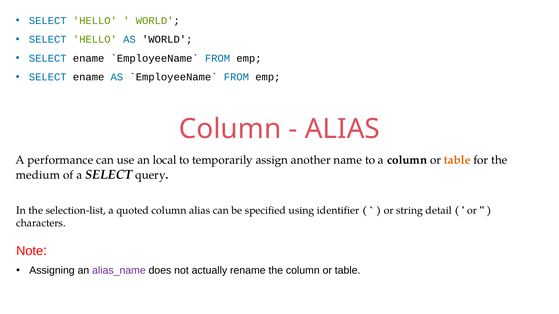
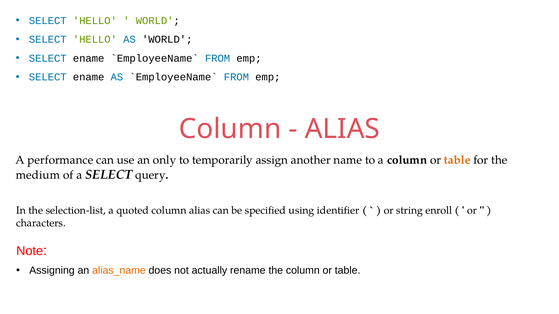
local: local -> only (165, 160)
detail: detail -> enroll (439, 211)
alias_name colour: purple -> orange (119, 271)
